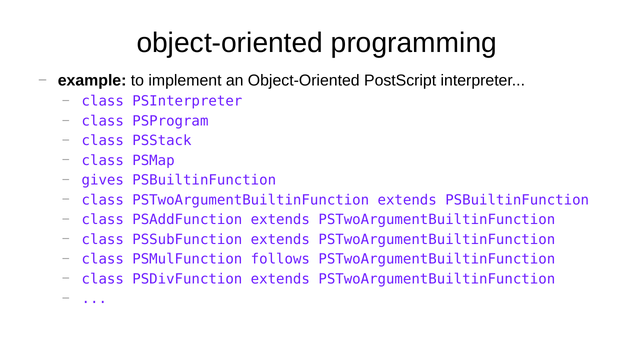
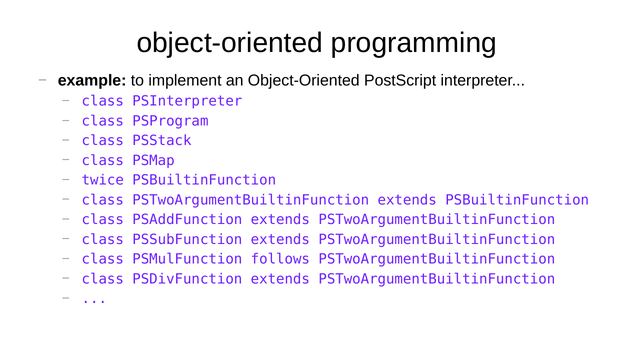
gives: gives -> twice (103, 180)
